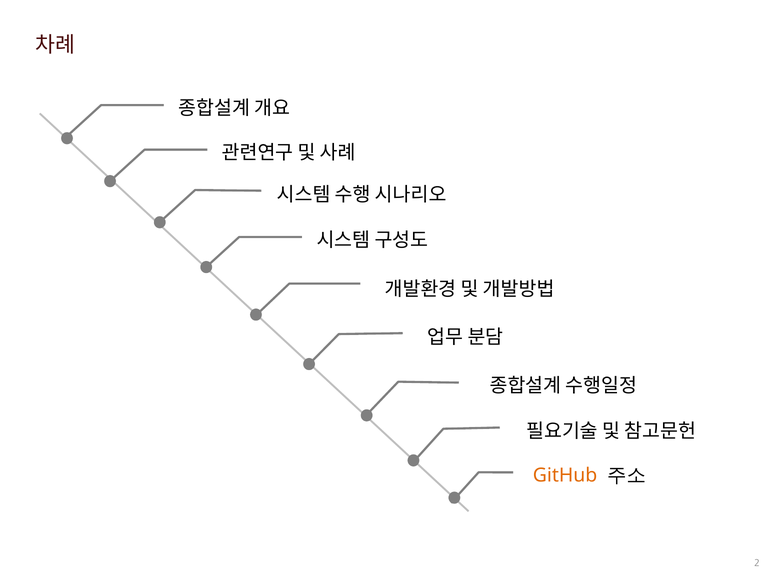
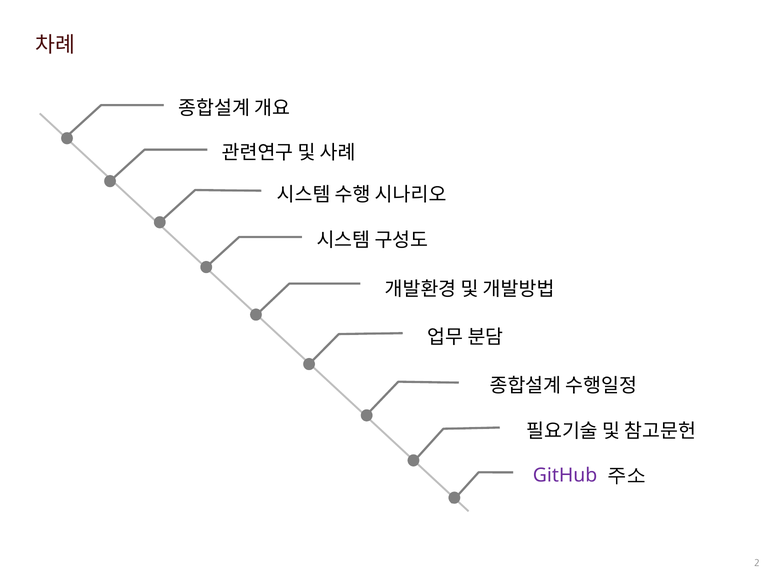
GitHub colour: orange -> purple (565, 476)
